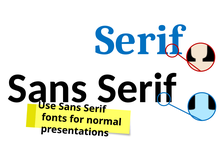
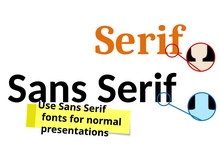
Serif colour: blue -> orange (139, 40)
